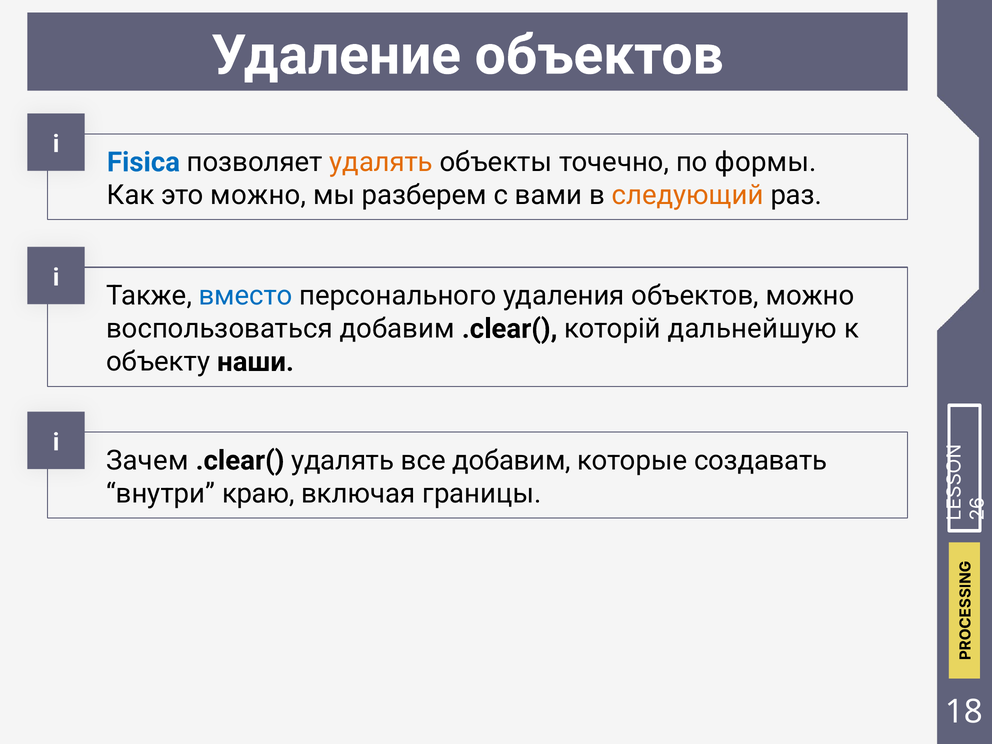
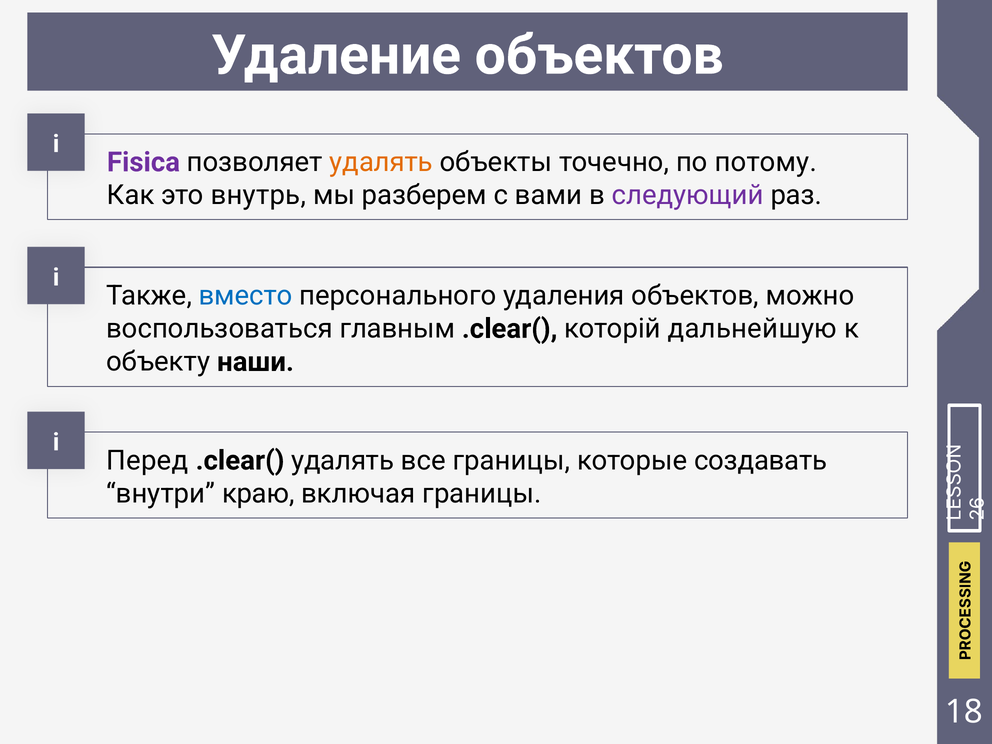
Fisica colour: blue -> purple (143, 162)
формы: формы -> потому (766, 162)
это можно: можно -> внутрь (258, 195)
следующий colour: orange -> purple (688, 195)
воспользоваться добавим: добавим -> главным (397, 329)
Зачем: Зачем -> Перед (147, 460)
все добавим: добавим -> границы (511, 460)
